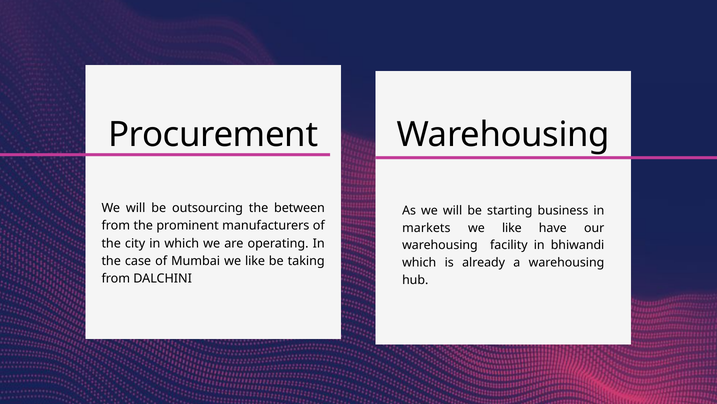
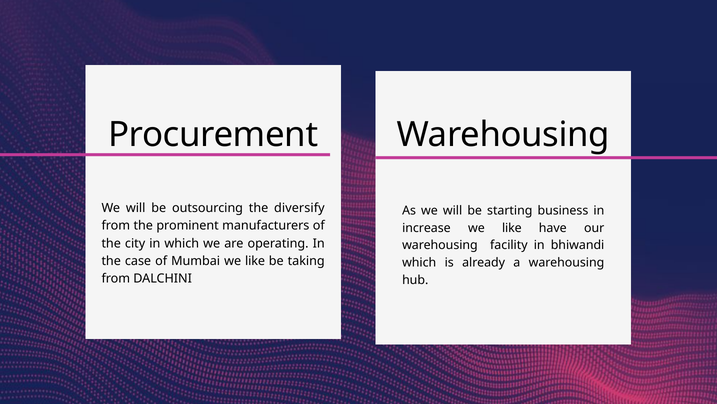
between: between -> diversify (299, 208)
markets: markets -> increase (426, 228)
